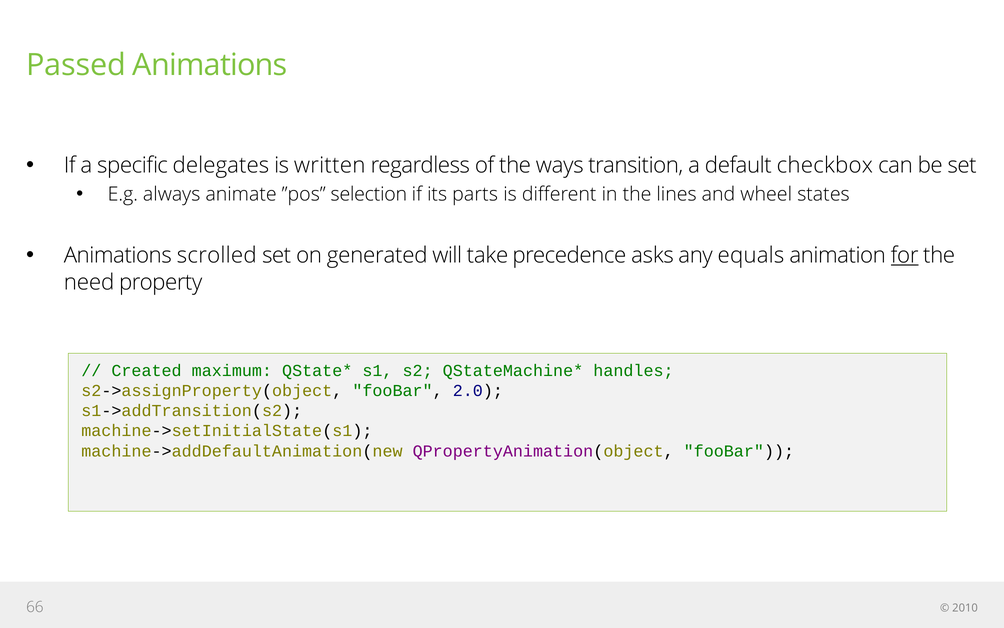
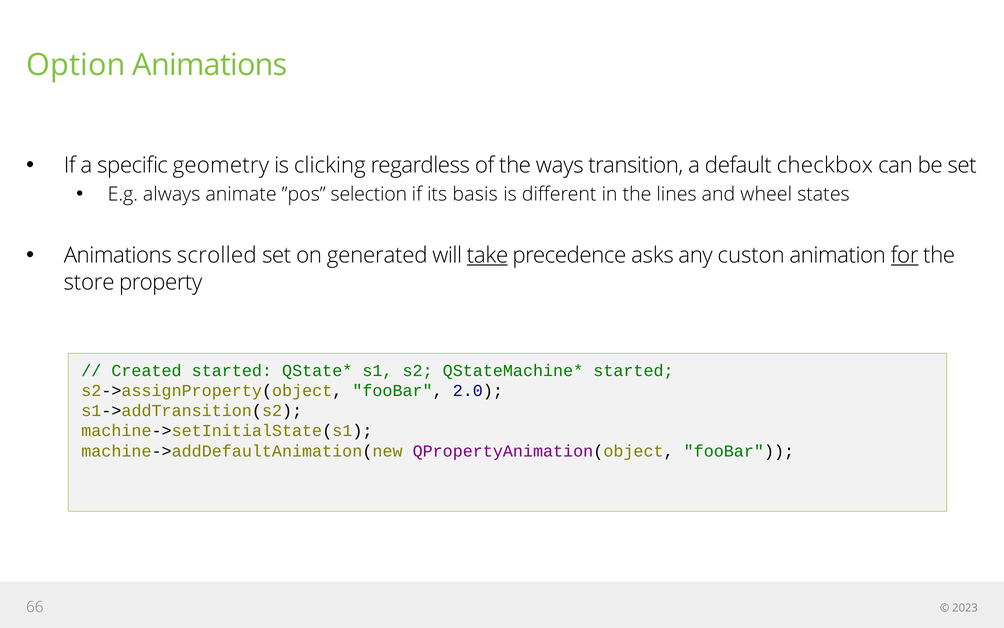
Passed: Passed -> Option (76, 65)
delegates: delegates -> geometry (221, 165)
written: written -> clicking (330, 165)
parts: parts -> basis (475, 194)
take underline: none -> present (487, 255)
equals: equals -> custon (751, 255)
need: need -> store (89, 282)
Created maximum: maximum -> started (232, 370)
handles: handles -> started (633, 370)
2010: 2010 -> 2023 (965, 607)
